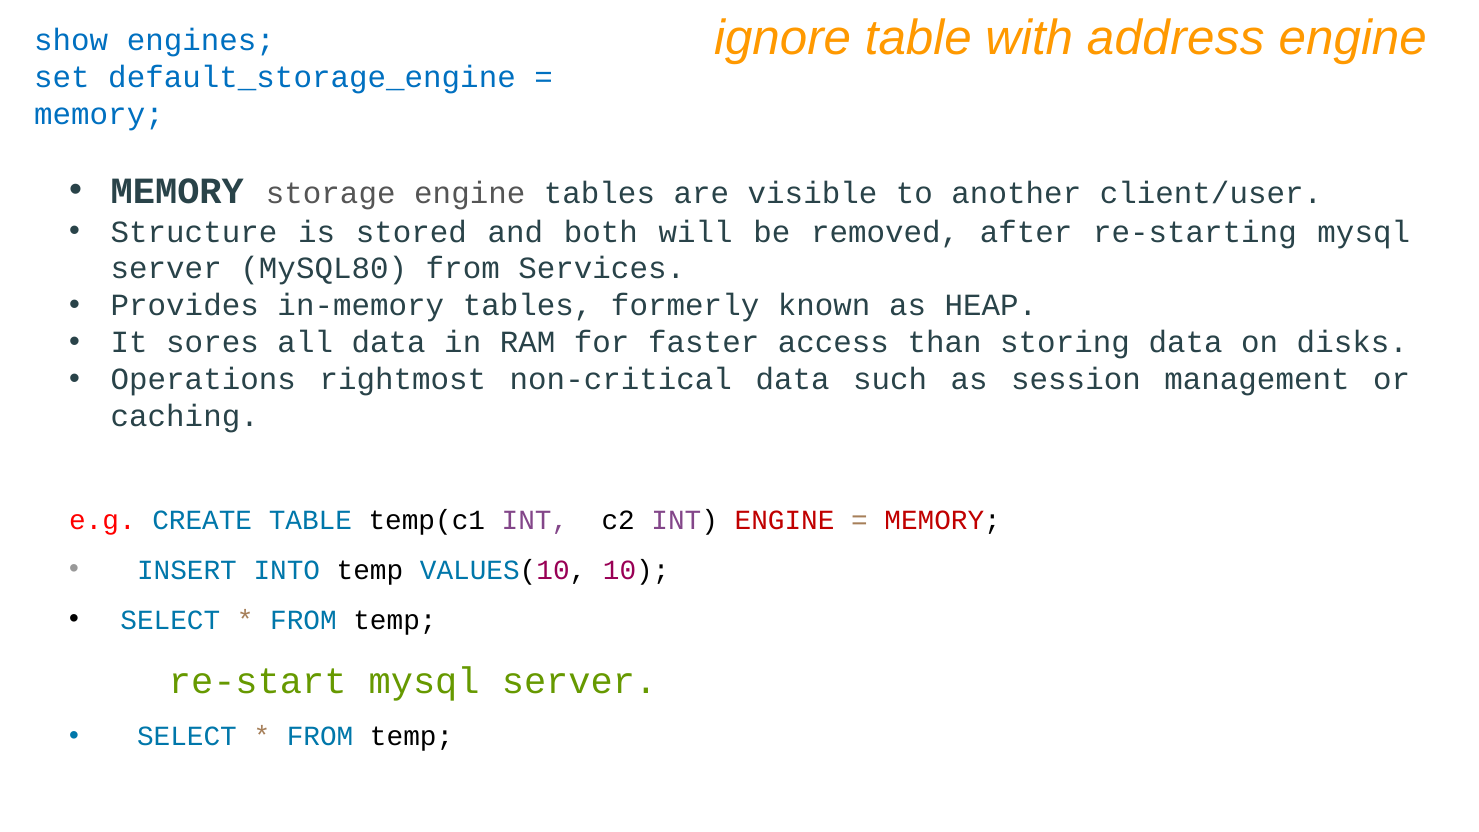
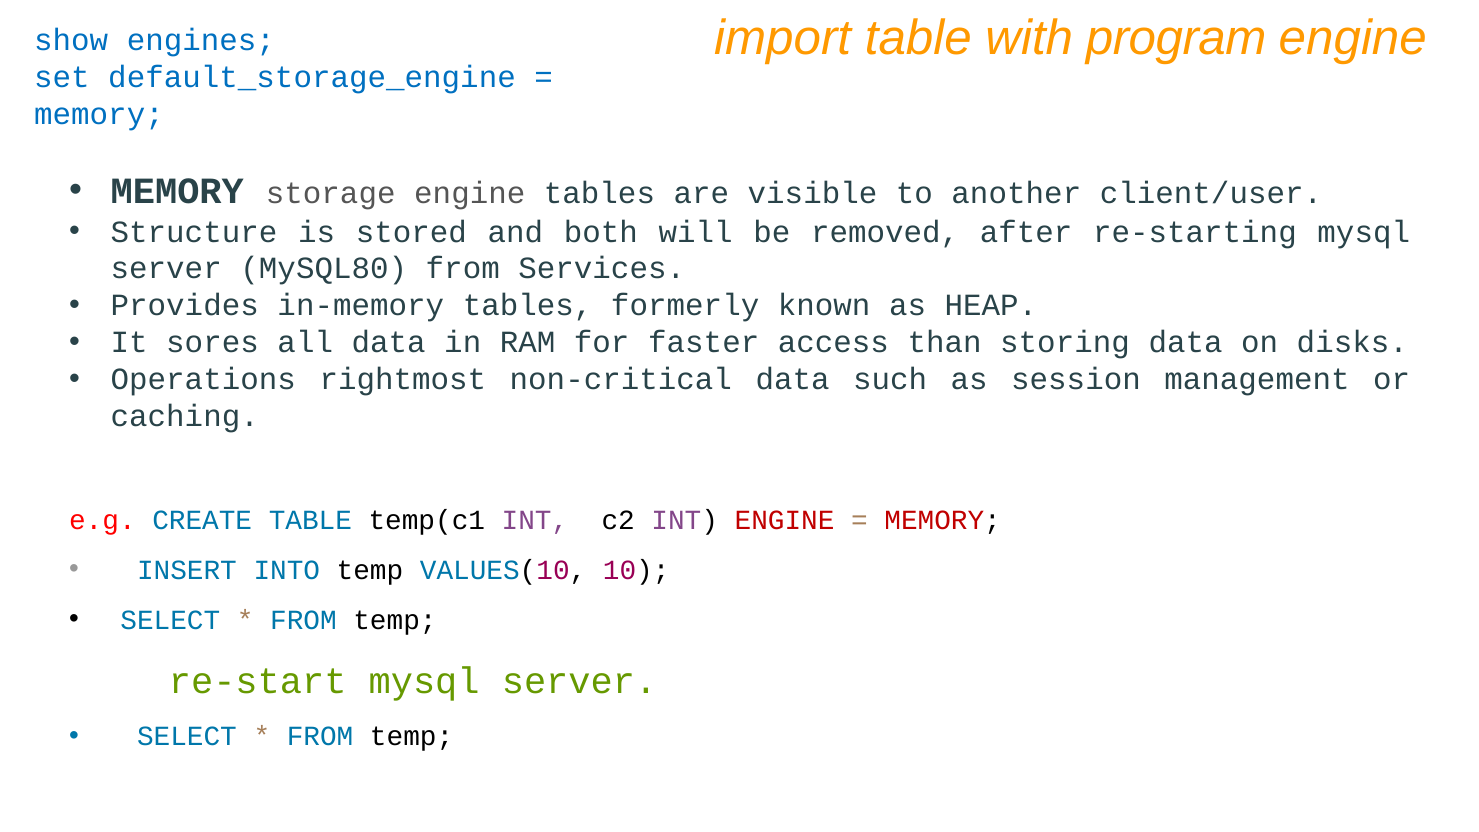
ignore: ignore -> import (783, 38)
address: address -> program (1176, 38)
